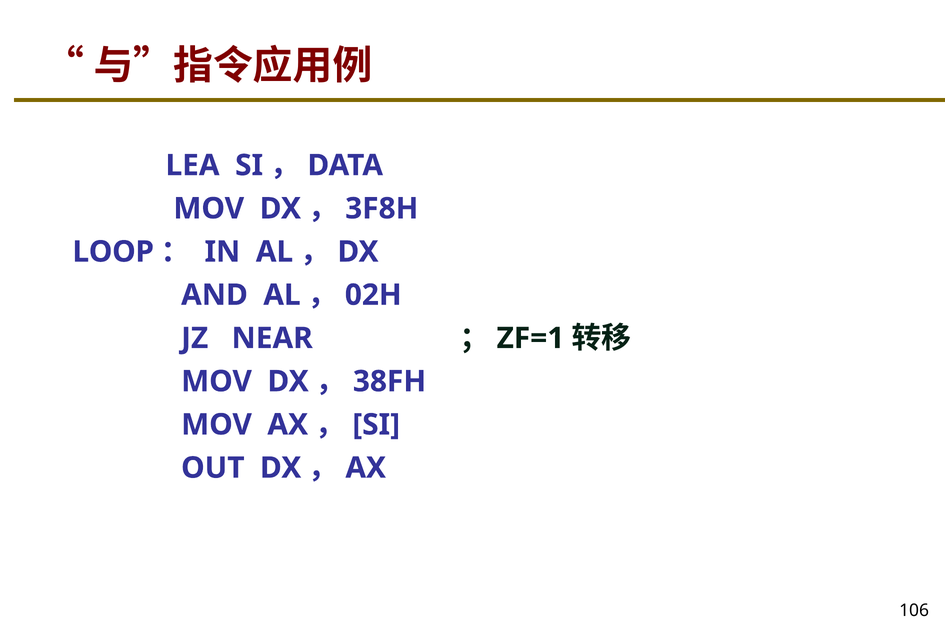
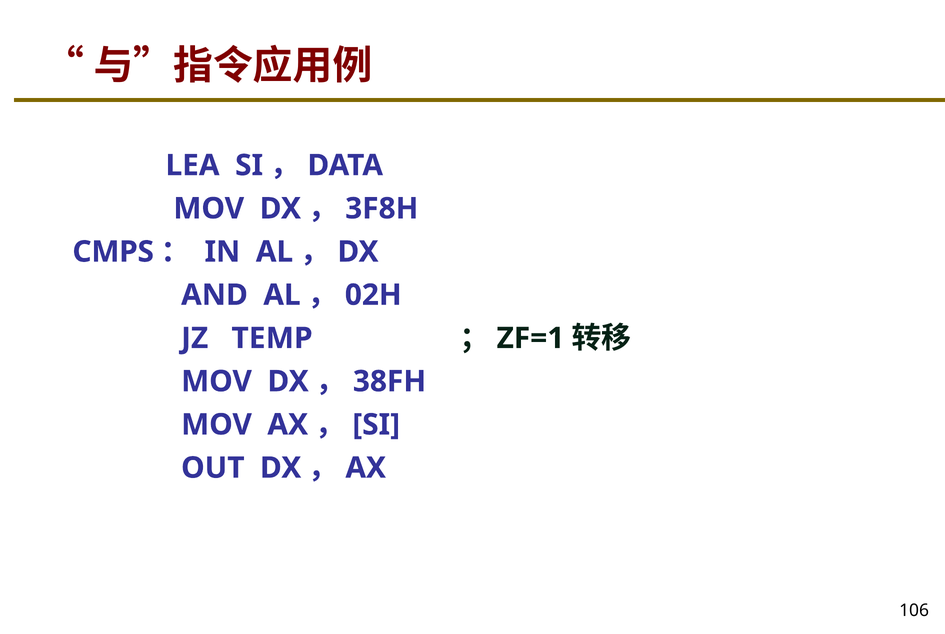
LOOP: LOOP -> CMPS (113, 252)
NEAR: NEAR -> TEMP (272, 339)
